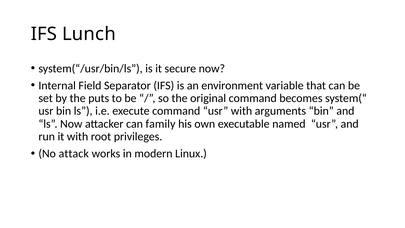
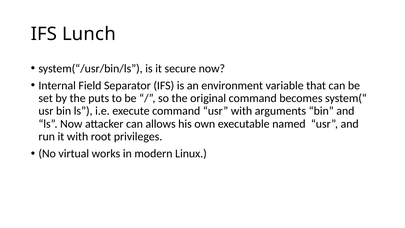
family: family -> allows (161, 124)
attack: attack -> virtual (74, 153)
